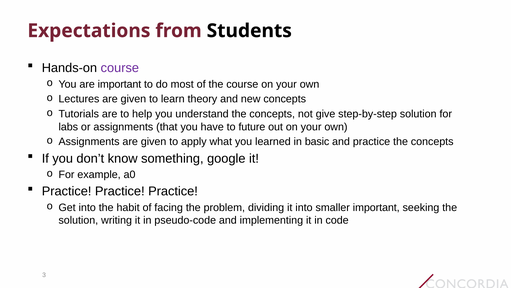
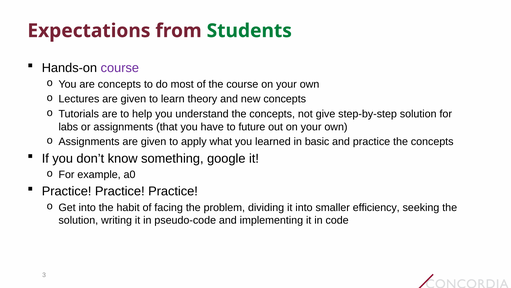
Students colour: black -> green (249, 31)
are important: important -> concepts (119, 84)
smaller important: important -> efficiency (376, 207)
